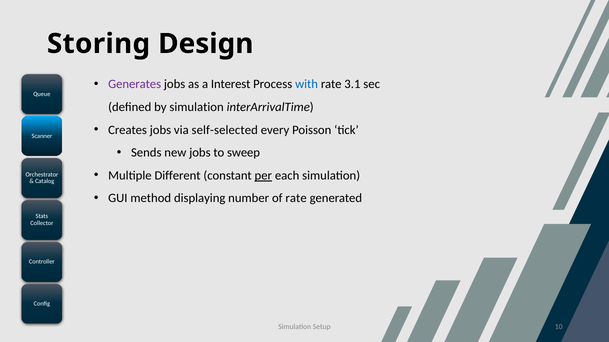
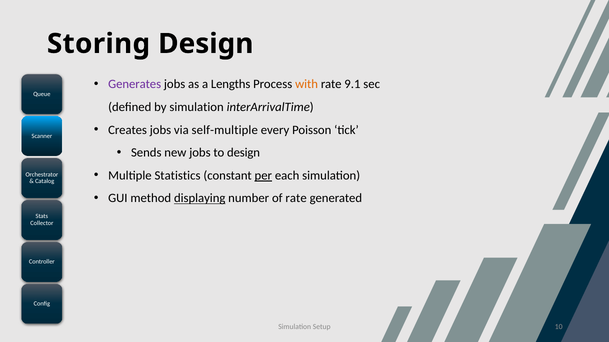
Interest: Interest -> Lengths (231, 84)
with colour: blue -> orange (307, 84)
3.1: 3.1 -> 9.1 (352, 84)
self-selected: self-selected -> self-multiple (225, 130)
to sweep: sweep -> design (244, 153)
Different: Different -> Statistics (178, 176)
displaying underline: none -> present (200, 199)
